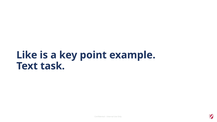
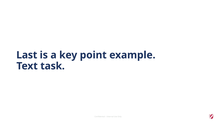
Like: Like -> Last (27, 55)
